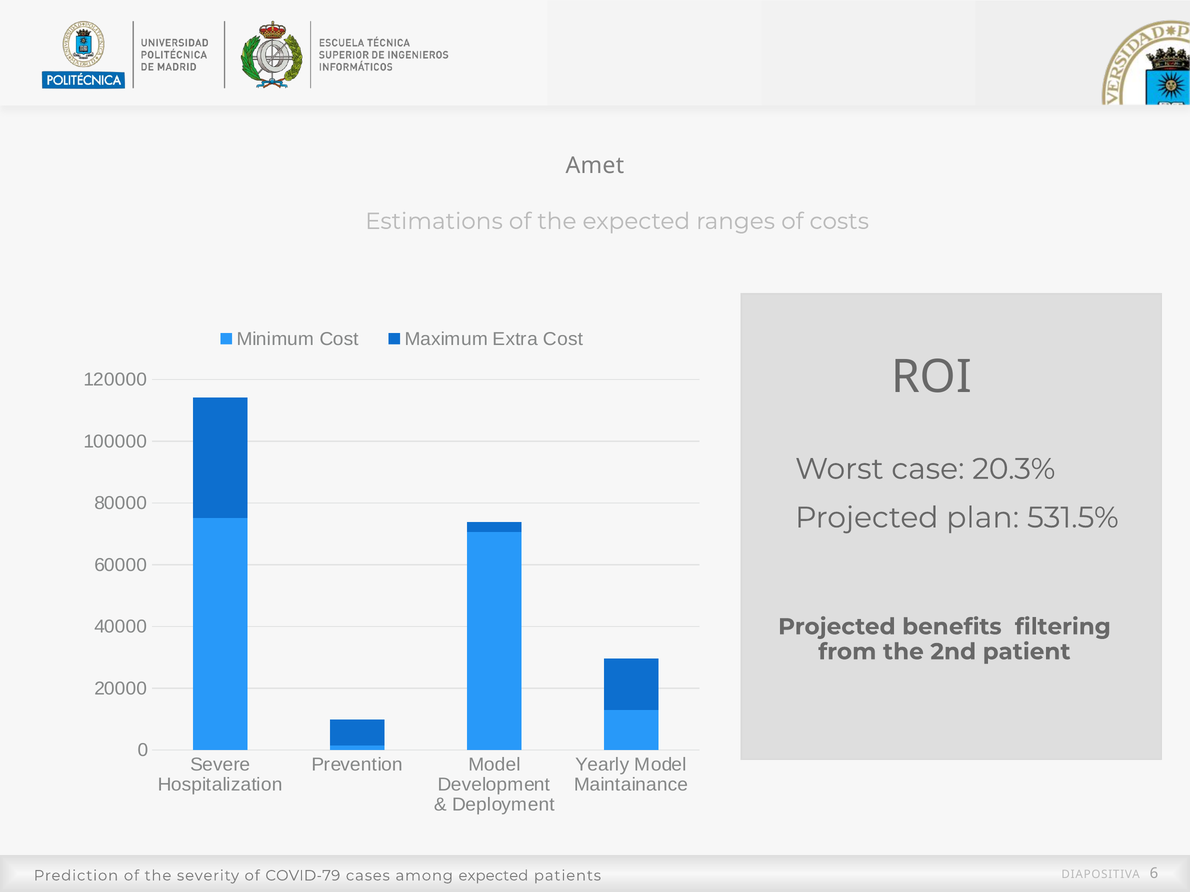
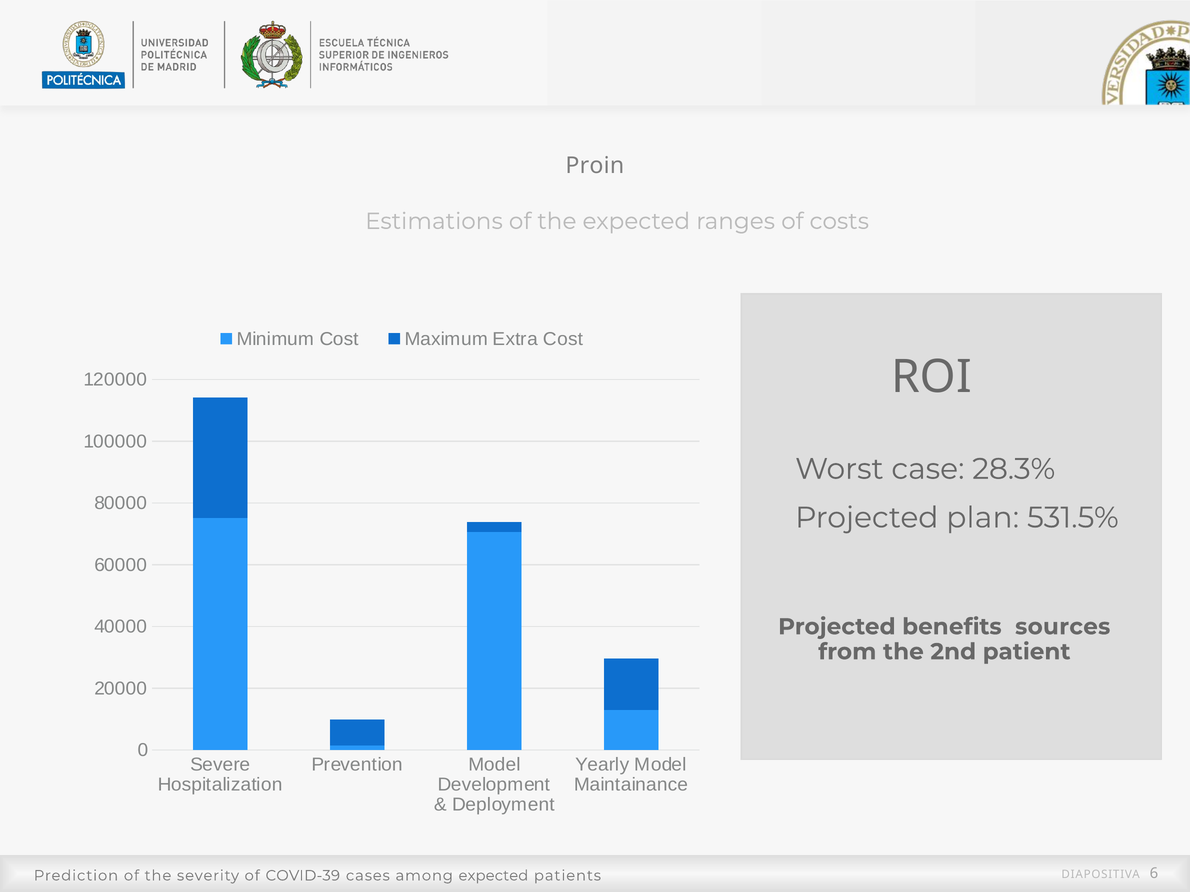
Amet: Amet -> Proin (595, 166)
20.3%: 20.3% -> 28.3% (1014, 469)
filtering: filtering -> sources (1063, 627)
COVID-79: COVID-79 -> COVID-39 (303, 876)
